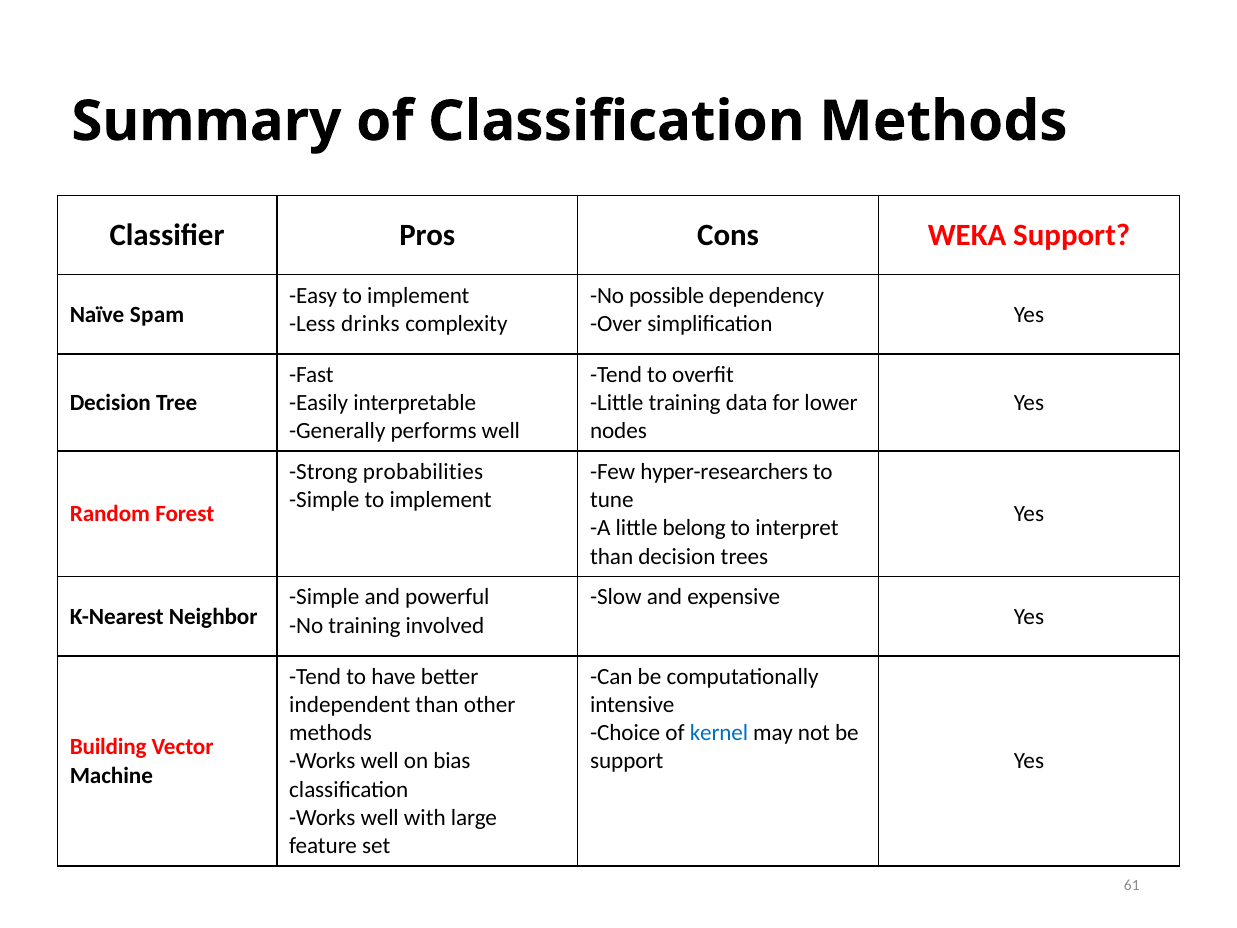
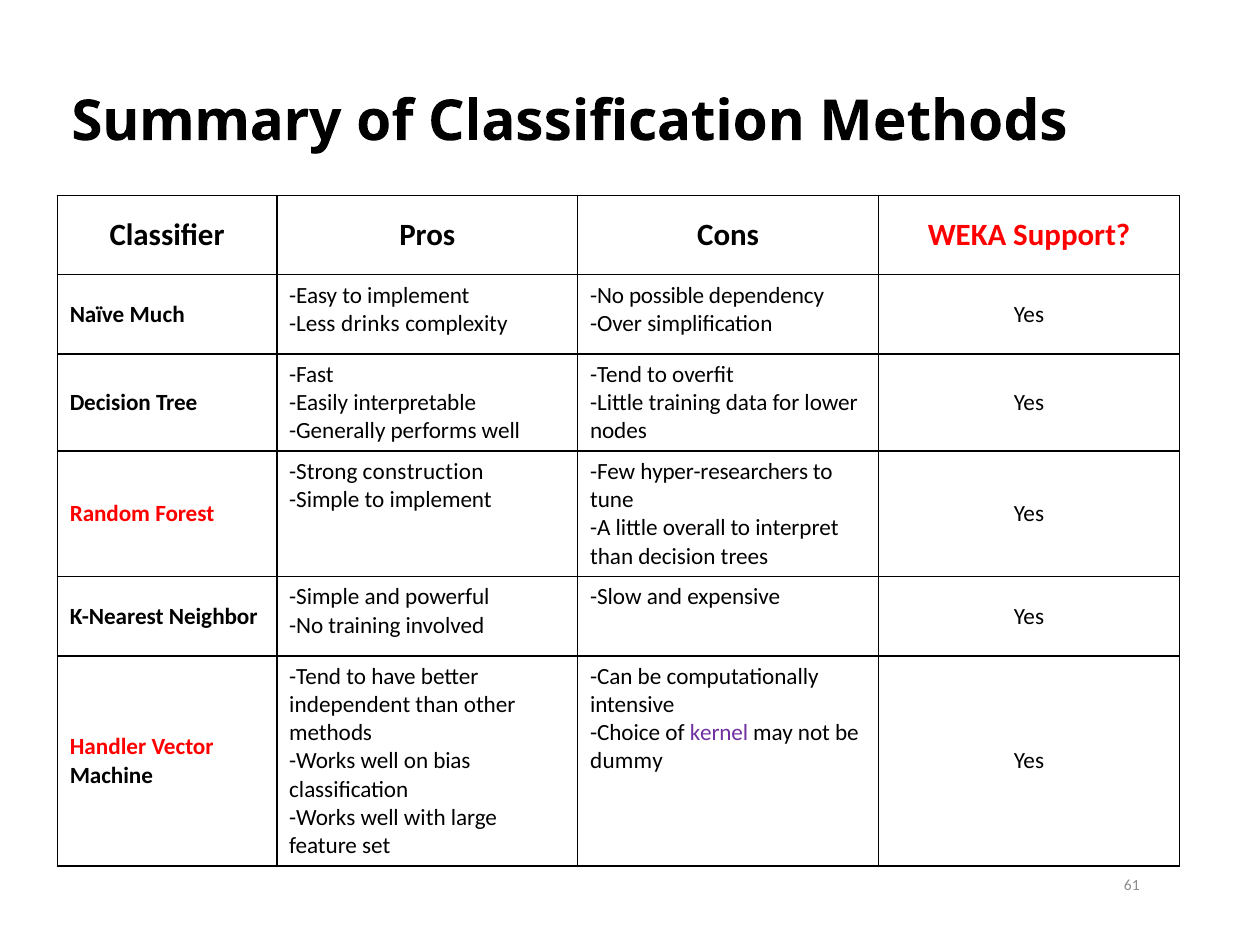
Spam: Spam -> Much (157, 315)
probabilities: probabilities -> construction (423, 472)
belong: belong -> overall (694, 528)
kernel colour: blue -> purple (719, 733)
Building: Building -> Handler (108, 747)
support: support -> dummy (627, 761)
